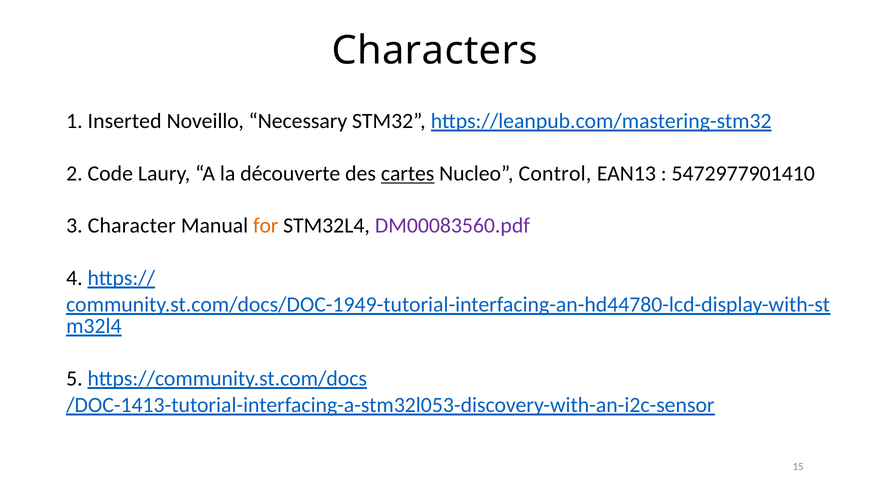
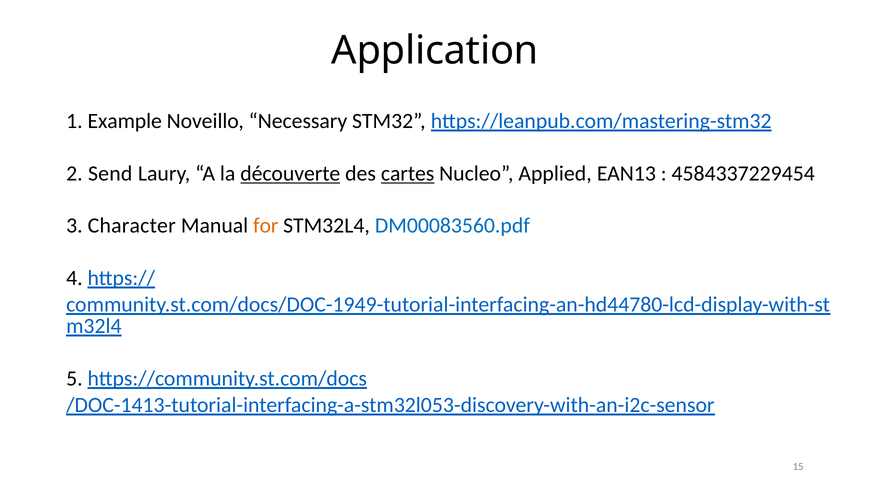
Characters: Characters -> Application (435, 51)
Inserted: Inserted -> Example (125, 121)
Code: Code -> Send (110, 174)
découverte underline: none -> present (290, 174)
Control: Control -> Applied (555, 174)
5472977901410: 5472977901410 -> 4584337229454 (743, 174)
DM00083560.pdf colour: purple -> blue (452, 226)
